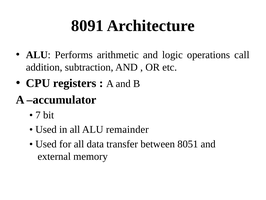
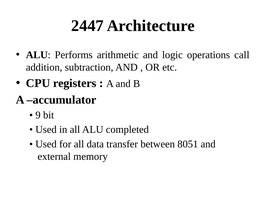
8091: 8091 -> 2447 (87, 26)
7: 7 -> 9 (38, 115)
remainder: remainder -> completed (127, 129)
